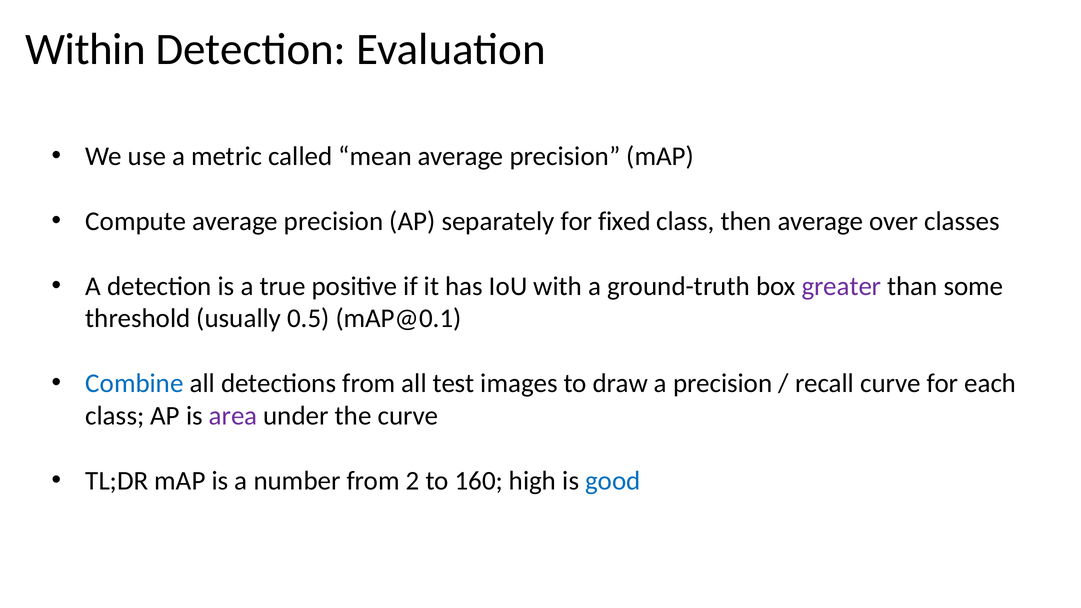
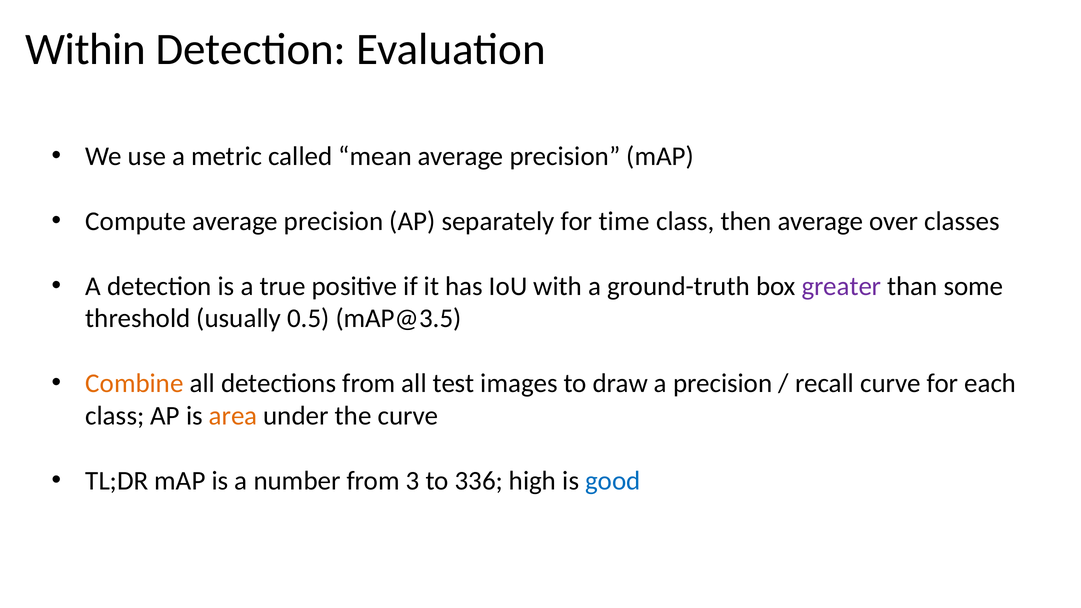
fixed: fixed -> time (624, 221)
mAP@0.1: mAP@0.1 -> mAP@3.5 (399, 319)
Combine colour: blue -> orange (134, 383)
area colour: purple -> orange (233, 416)
2: 2 -> 3 (413, 481)
160: 160 -> 336 (479, 481)
